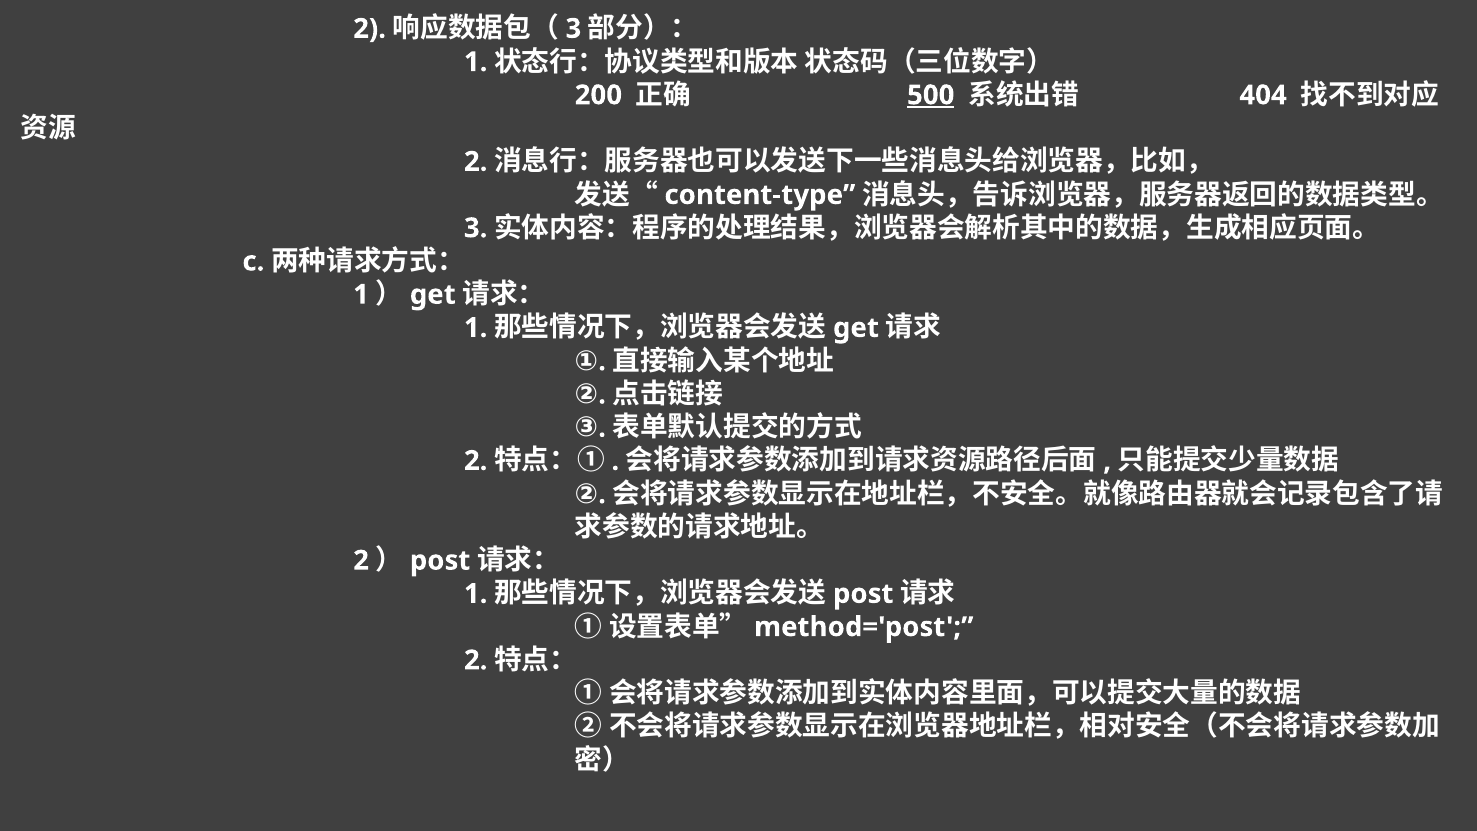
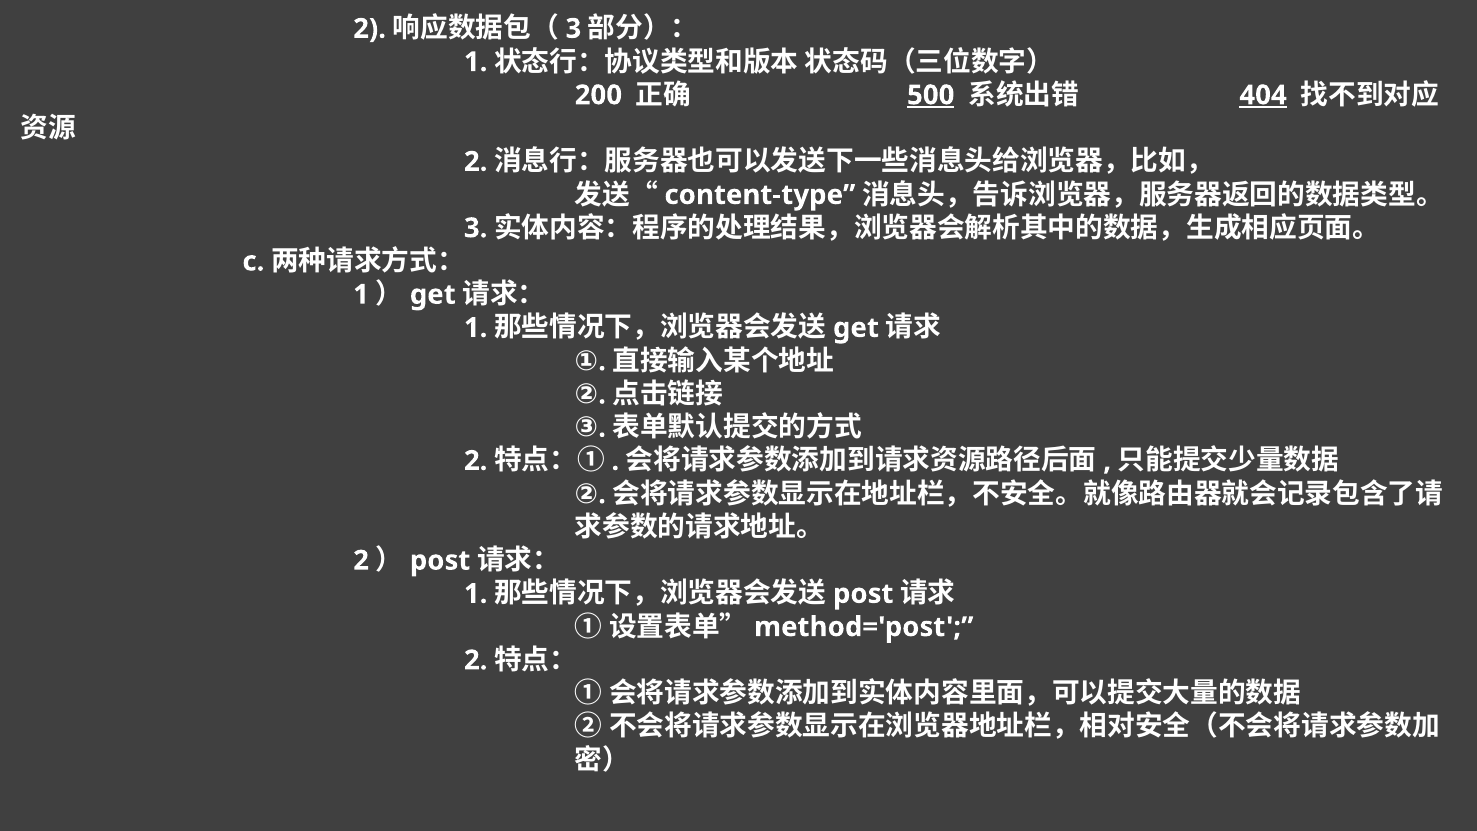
404 underline: none -> present (1263, 95)
